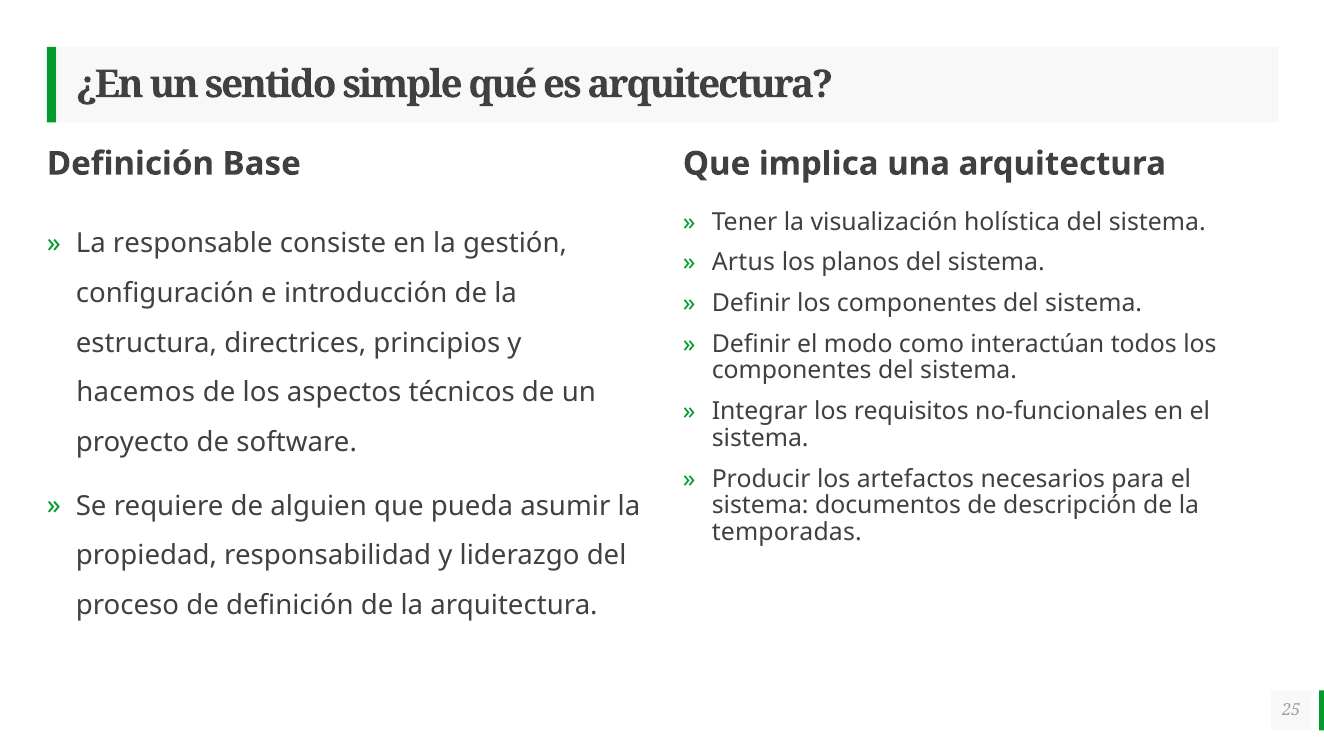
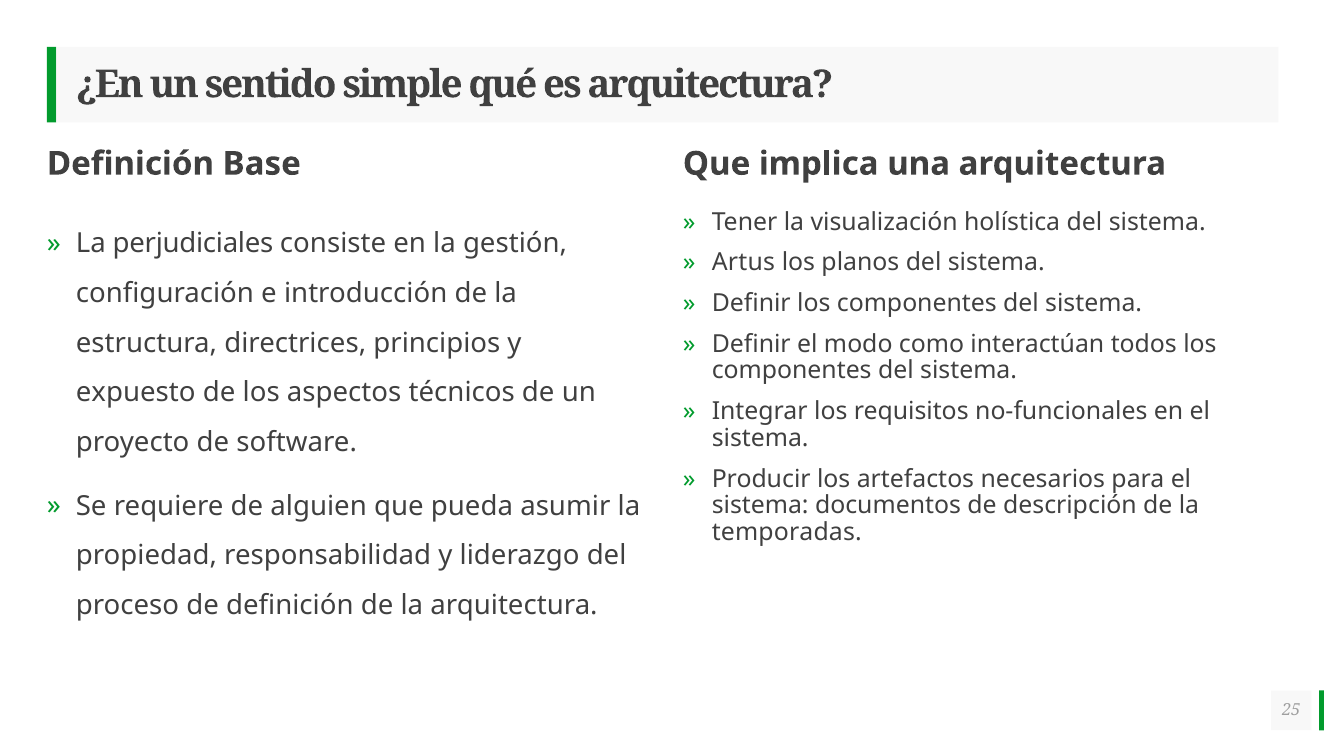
responsable: responsable -> perjudiciales (193, 244)
hacemos: hacemos -> expuesto (136, 393)
